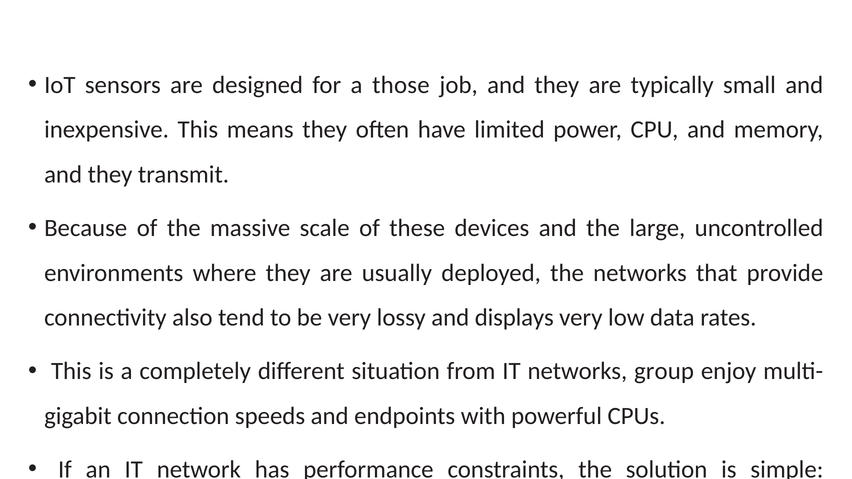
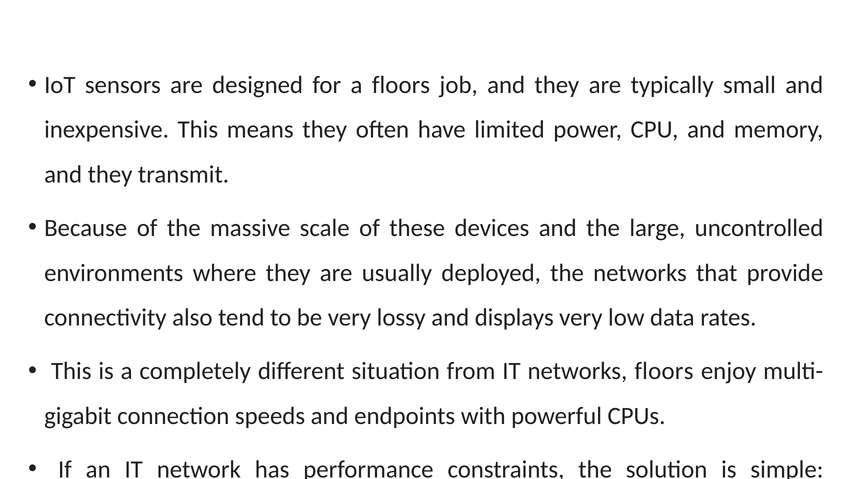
a those: those -> floors (401, 85)
networks group: group -> floors (664, 371)
